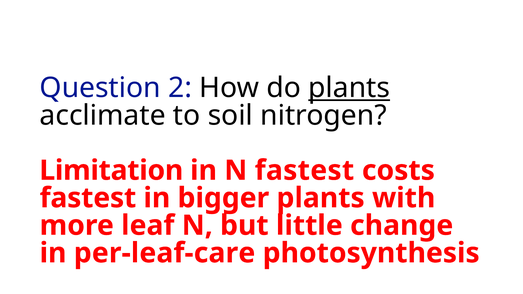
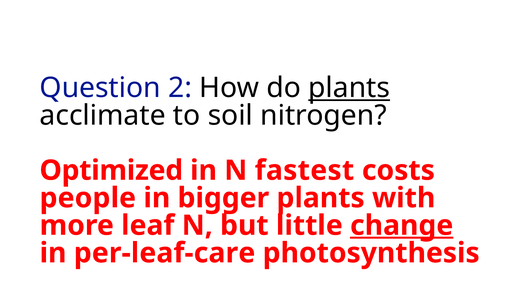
Limitation: Limitation -> Optimized (111, 171)
fastest: fastest -> people (88, 198)
change underline: none -> present (402, 226)
